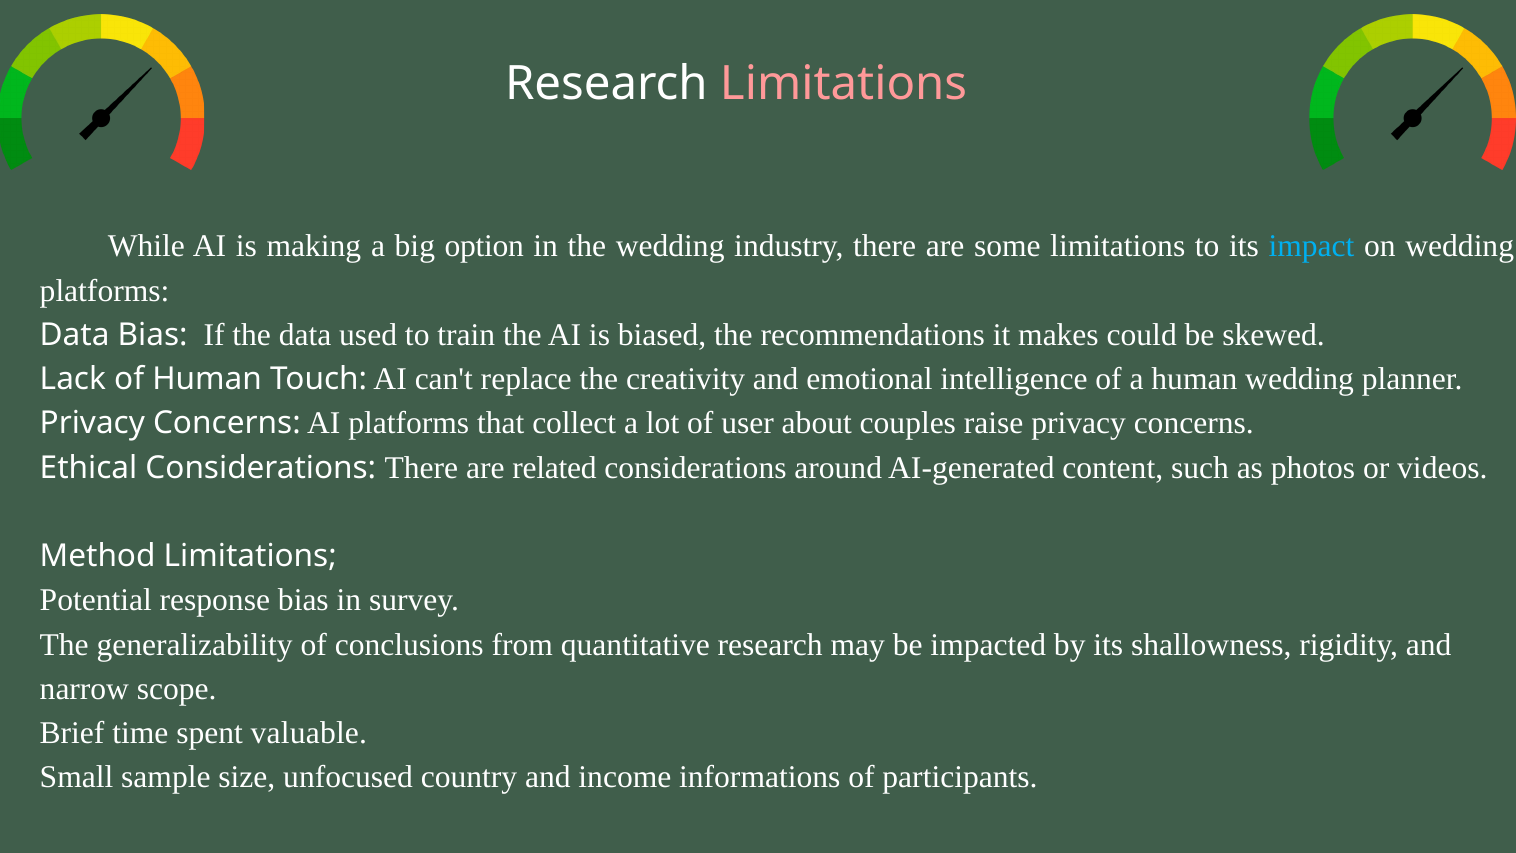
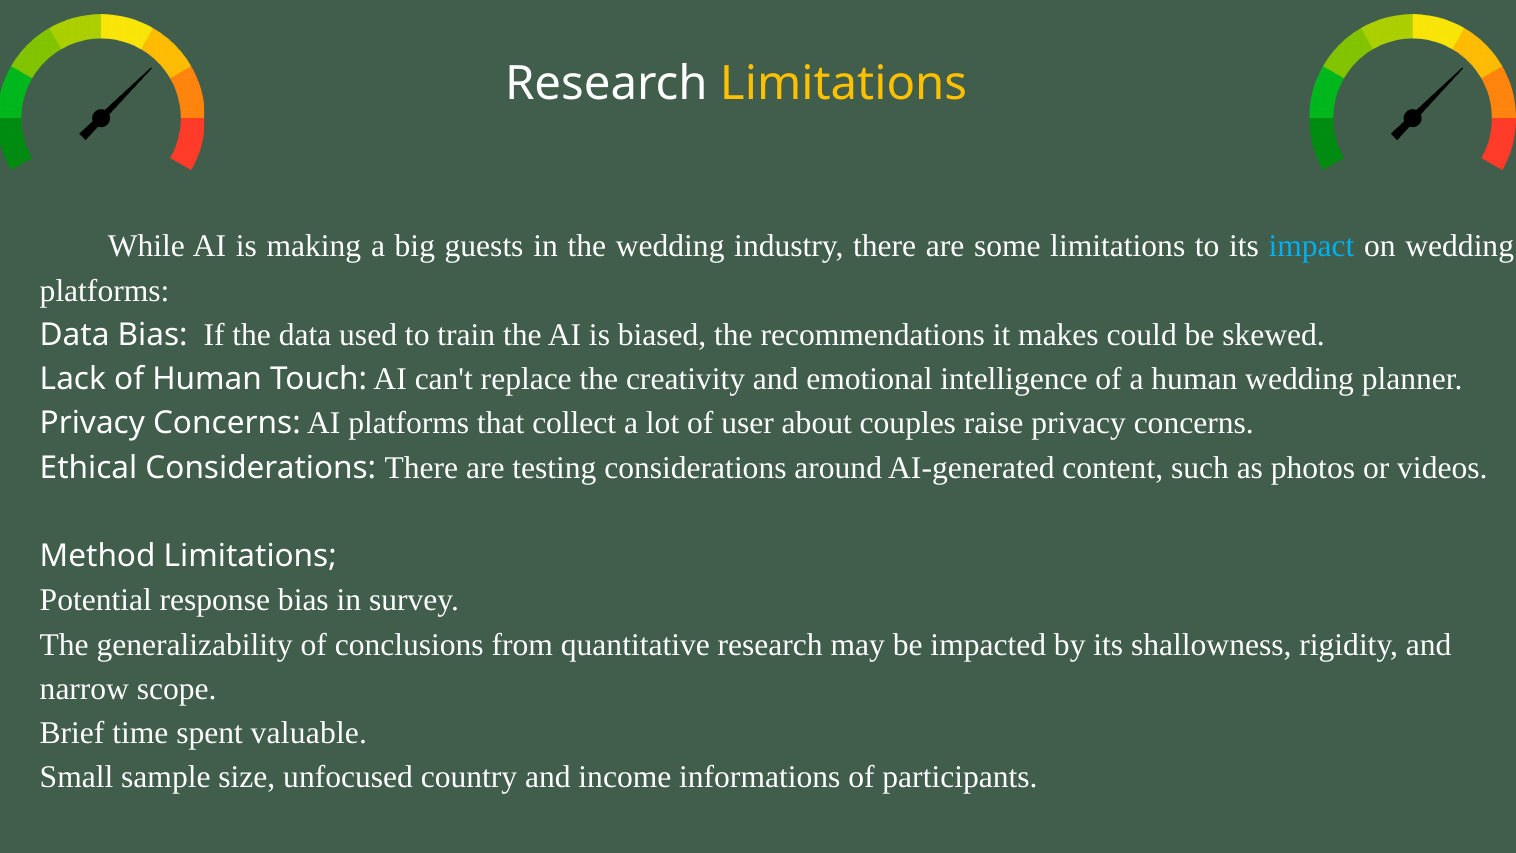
Limitations colour: pink -> yellow (844, 84)
option: option -> guests (484, 246)
related: related -> testing (554, 468)
